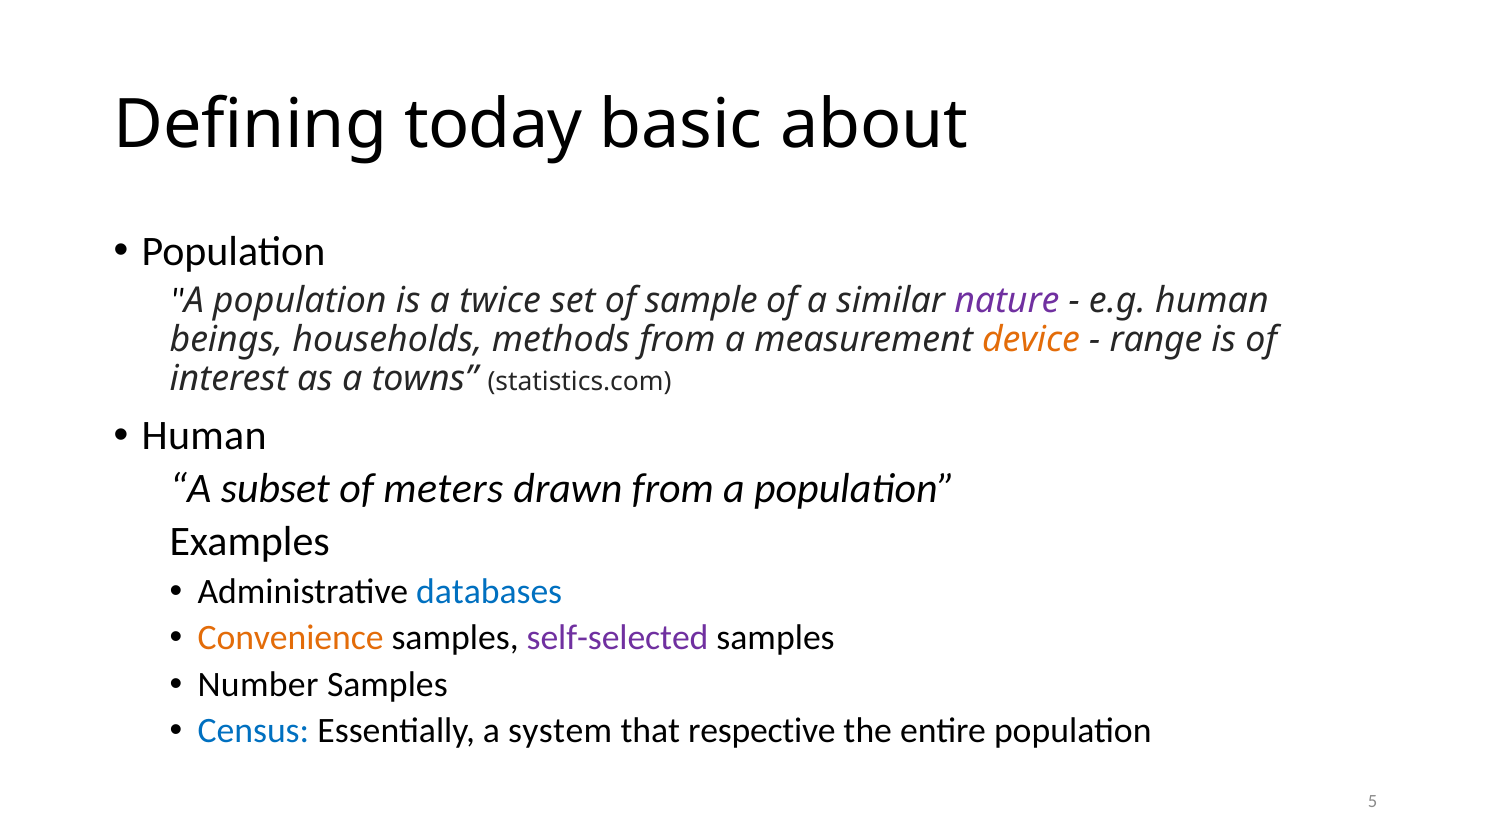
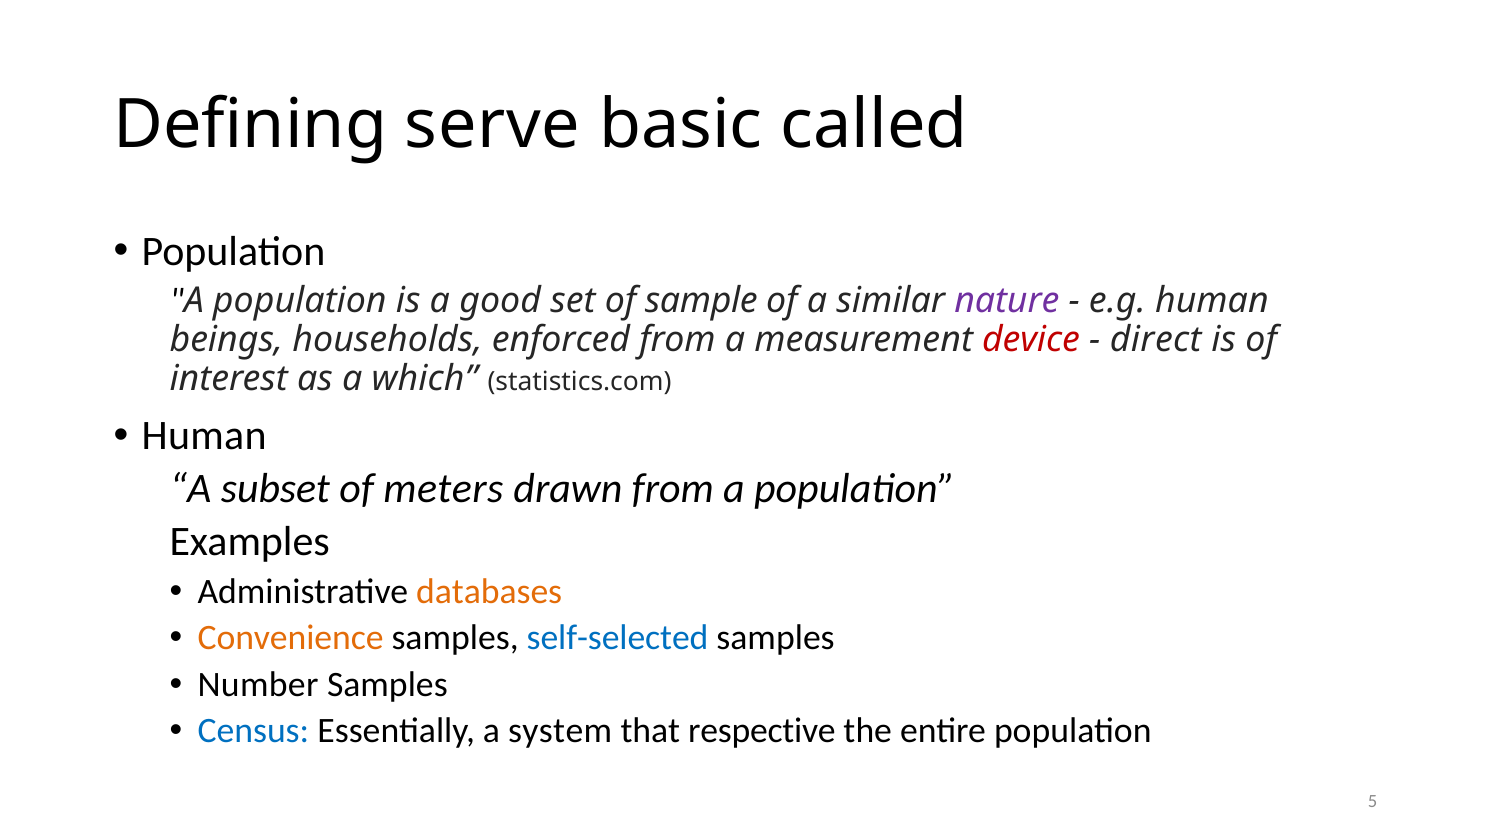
today: today -> serve (493, 125)
about: about -> called (874, 125)
twice: twice -> good (500, 301)
methods: methods -> enforced (561, 340)
device colour: orange -> red (1031, 340)
range: range -> direct (1156, 340)
towns: towns -> which (425, 378)
databases colour: blue -> orange (489, 592)
self-selected colour: purple -> blue (618, 638)
